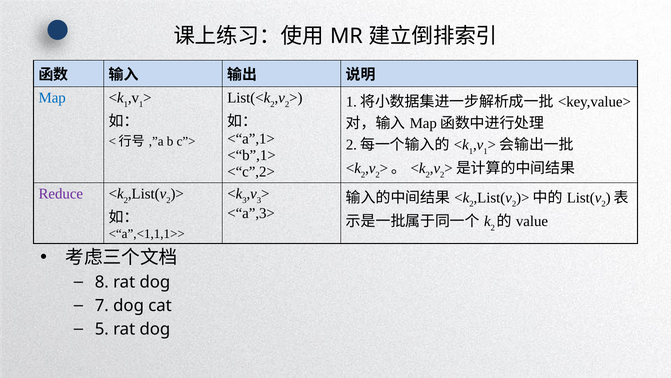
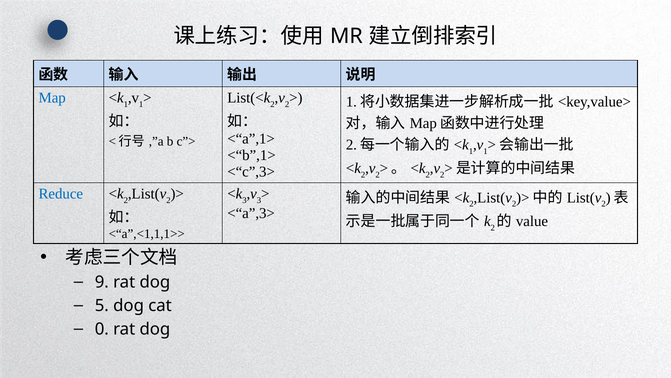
<“c”,2>: <“c”,2> -> <“c”,3> (251, 172)
Reduce colour: purple -> blue (61, 193)
8: 8 -> 9 (102, 282)
7: 7 -> 5 (102, 305)
5: 5 -> 0 (102, 329)
